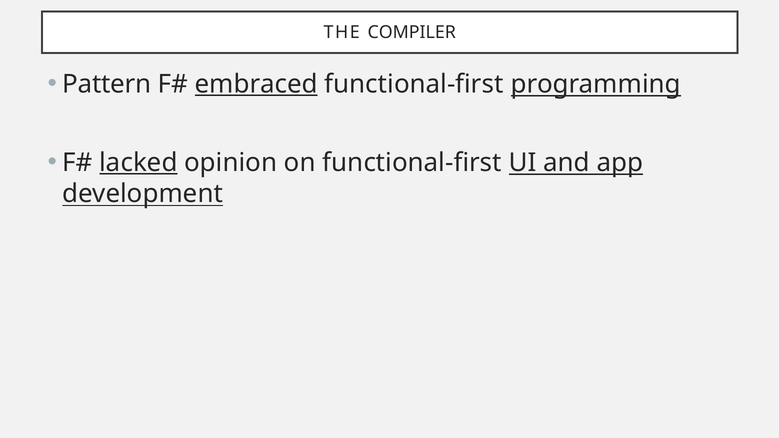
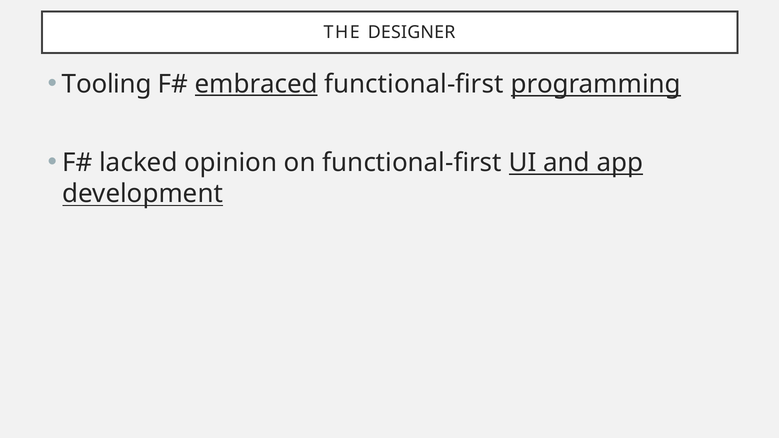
COMPILER: COMPILER -> DESIGNER (412, 33)
Pattern: Pattern -> Tooling (107, 84)
lacked underline: present -> none (138, 163)
